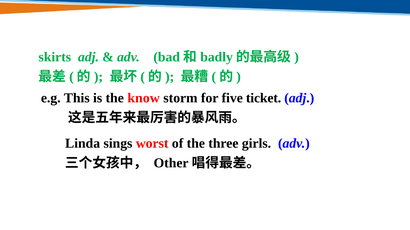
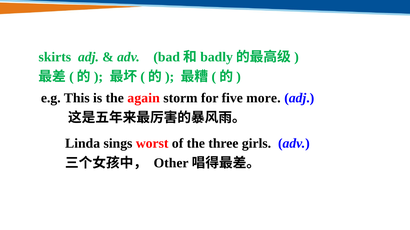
know: know -> again (144, 98)
ticket: ticket -> more (263, 98)
